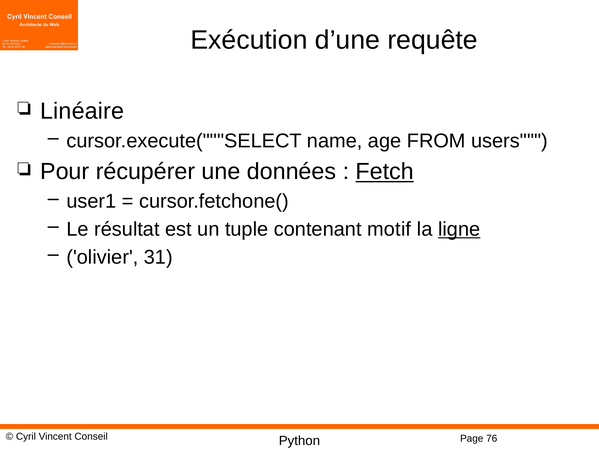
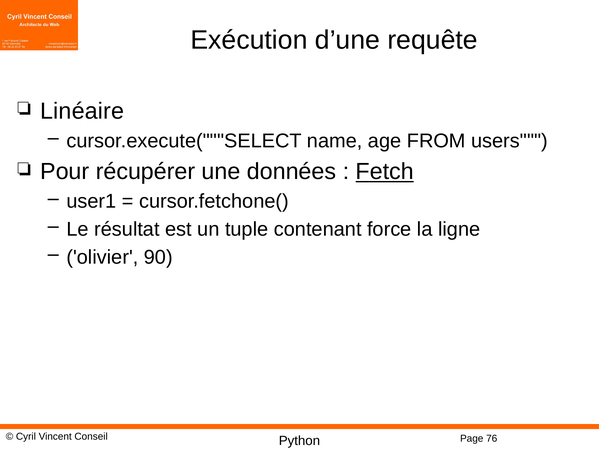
motif: motif -> force (389, 229)
ligne underline: present -> none (459, 229)
31: 31 -> 90 (158, 257)
